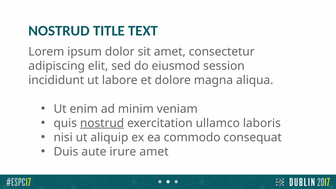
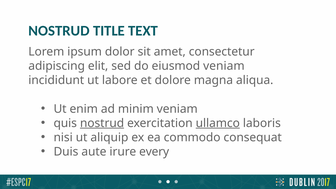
eiusmod session: session -> veniam (224, 66)
ullamco underline: none -> present (218, 123)
irure amet: amet -> every (154, 152)
